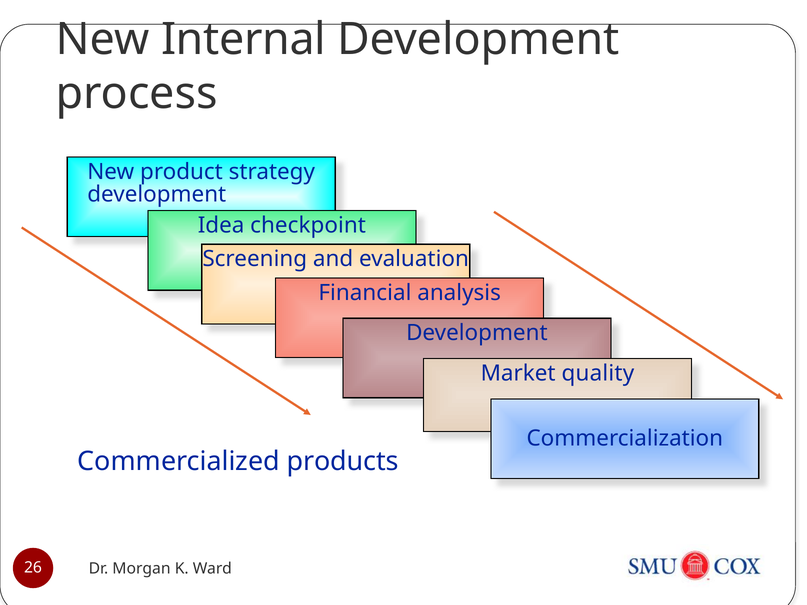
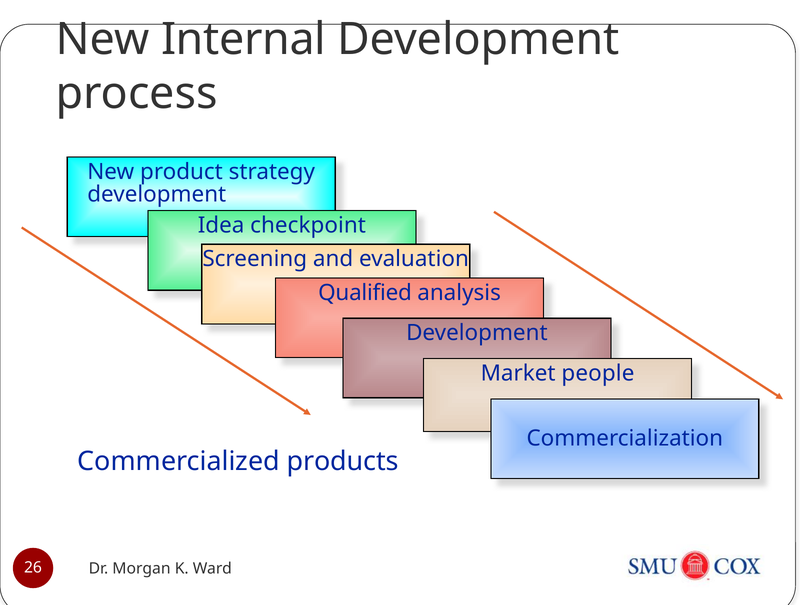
Financial: Financial -> Qualified (365, 293)
quality: quality -> people (598, 374)
